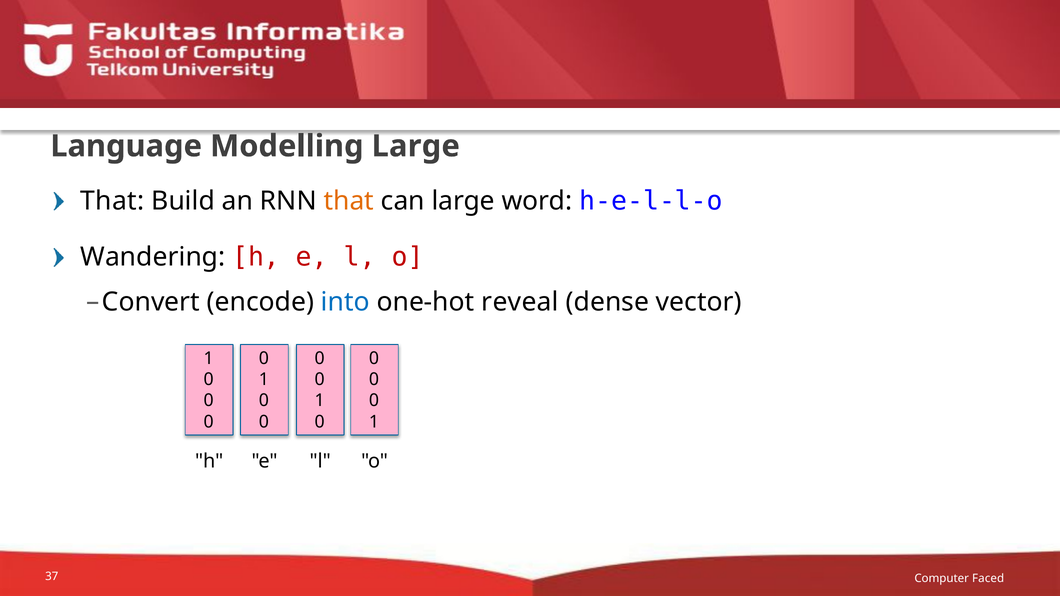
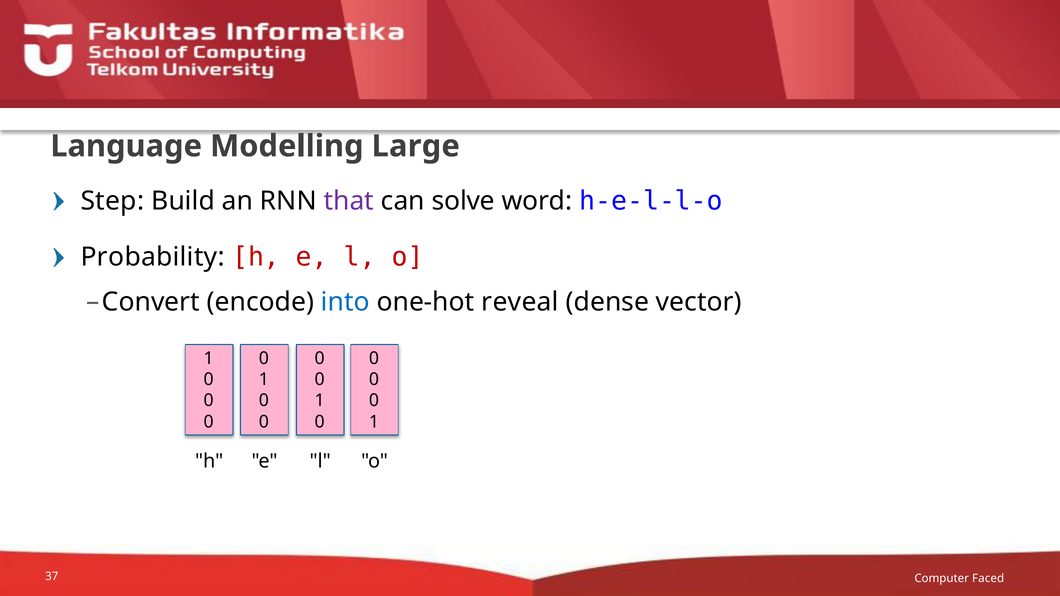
That: That -> Step (112, 201)
that colour: orange -> purple (349, 201)
can large: large -> solve (463, 201)
Wandering: Wandering -> Probability (153, 257)
